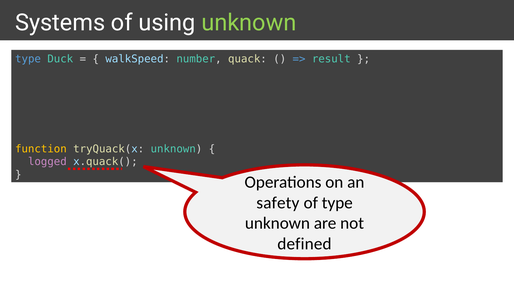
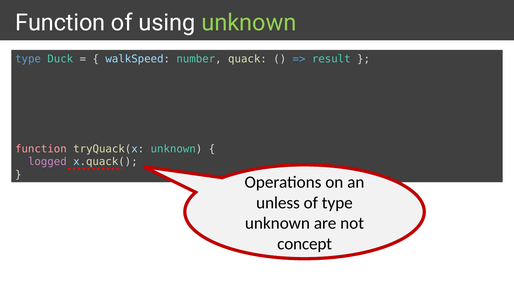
Systems: Systems -> Function (60, 23)
function colour: yellow -> pink (41, 149)
safety: safety -> unless (278, 203)
defined: defined -> concept (305, 244)
